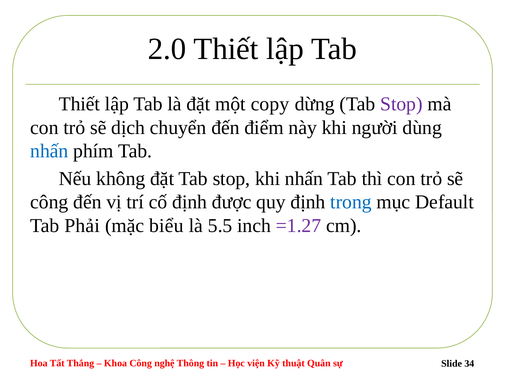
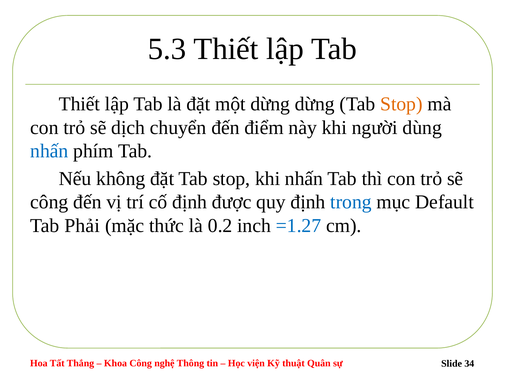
2.0: 2.0 -> 5.3 (167, 49)
một copy: copy -> dừng (270, 104)
Stop colour: purple -> orange (401, 104)
biểu: biểu -> thức (167, 226)
5.5: 5.5 -> 0.2 (220, 226)
=1.27 colour: purple -> blue (299, 226)
